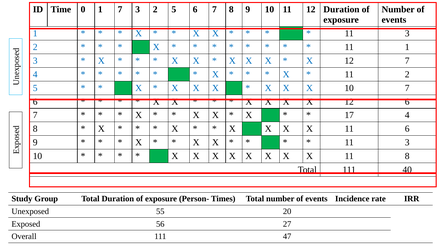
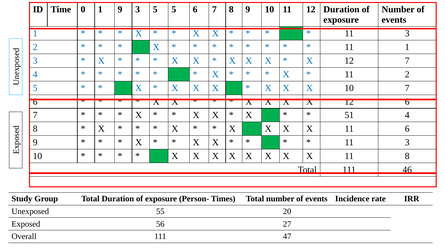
1 7: 7 -> 9 (120, 10)
2: 2 -> 5 (155, 10)
17: 17 -> 51 (349, 115)
40: 40 -> 46 (407, 170)
